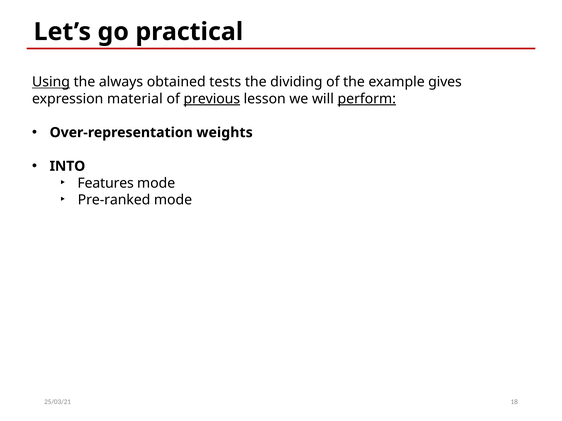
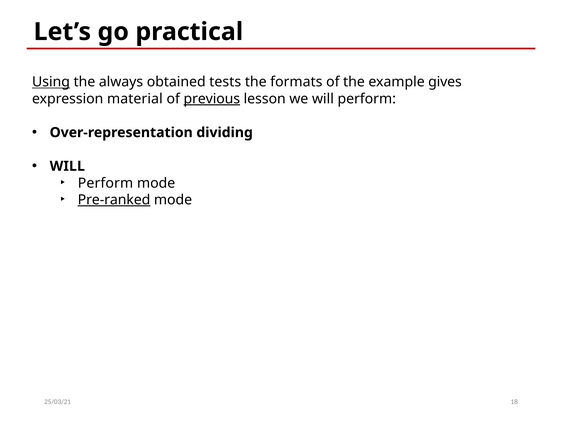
dividing: dividing -> formats (296, 82)
perform underline: present -> none (367, 99)
weights: weights -> dividing (225, 133)
INTO: INTO -> WILL (67, 166)
Features: Features -> Perform (105, 183)
Pre-ranked underline: none -> present (114, 200)
